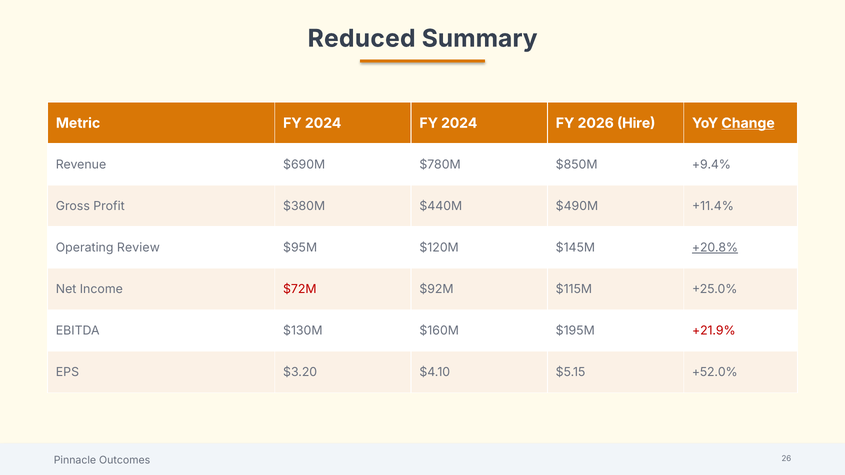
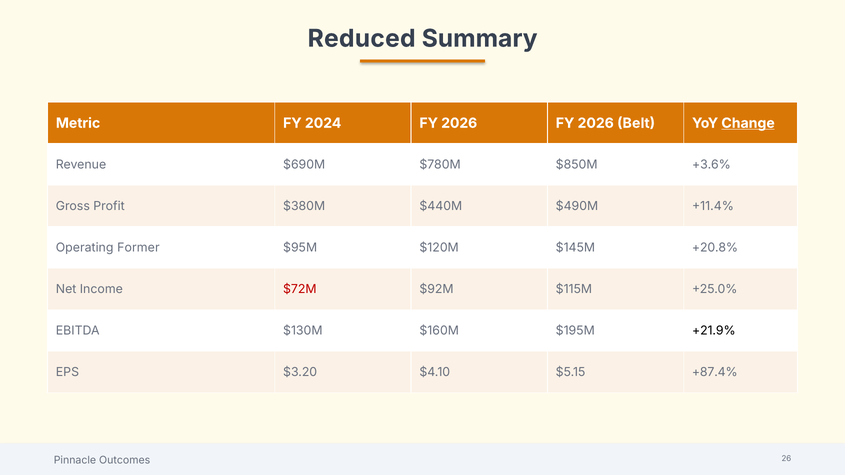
2024 FY 2024: 2024 -> 2026 (459, 123)
Hire: Hire -> Belt (636, 123)
+9.4%: +9.4% -> +3.6% (711, 165)
Review: Review -> Former (138, 248)
+20.8% underline: present -> none (715, 248)
+21.9% colour: red -> black (714, 331)
+52.0%: +52.0% -> +87.4% (715, 373)
